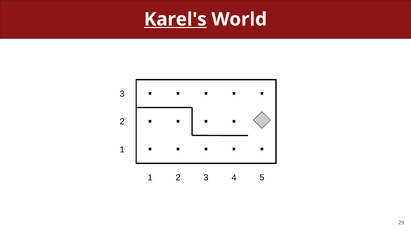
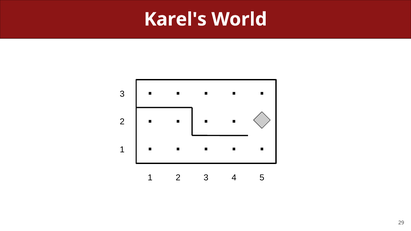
Karel's underline: present -> none (175, 19)
